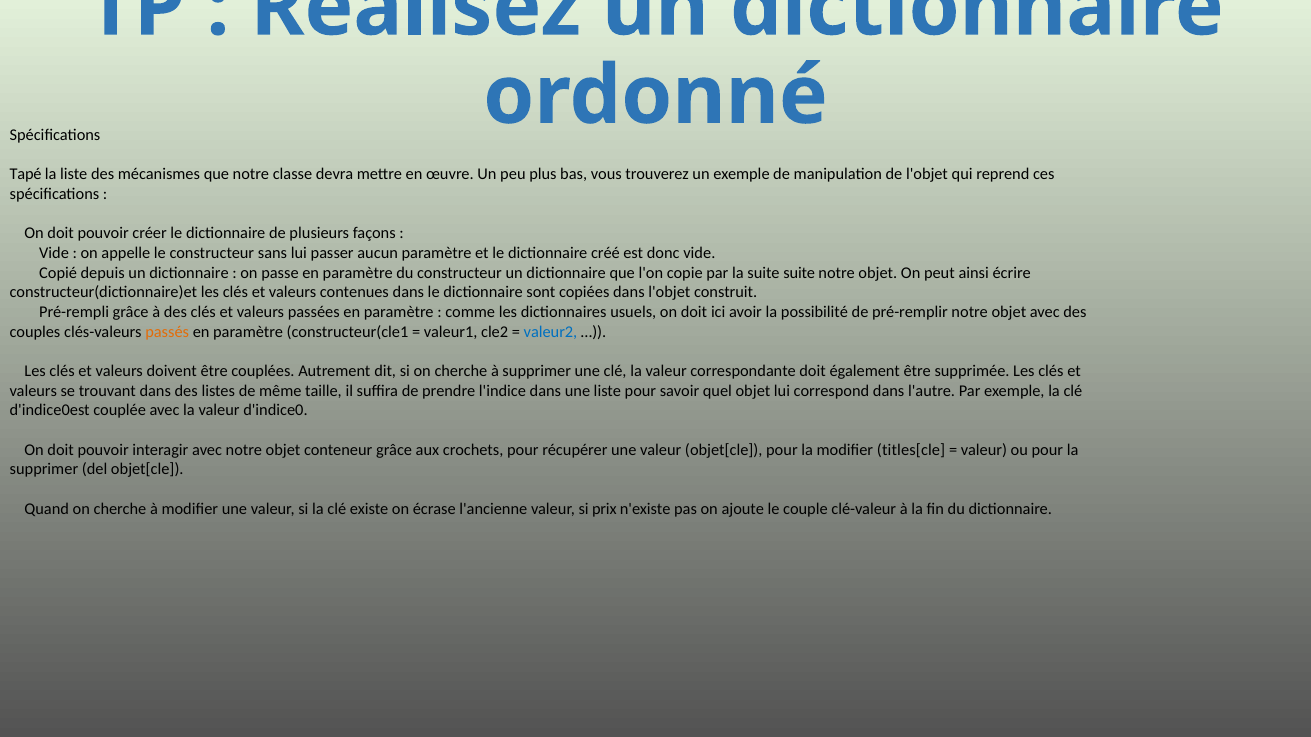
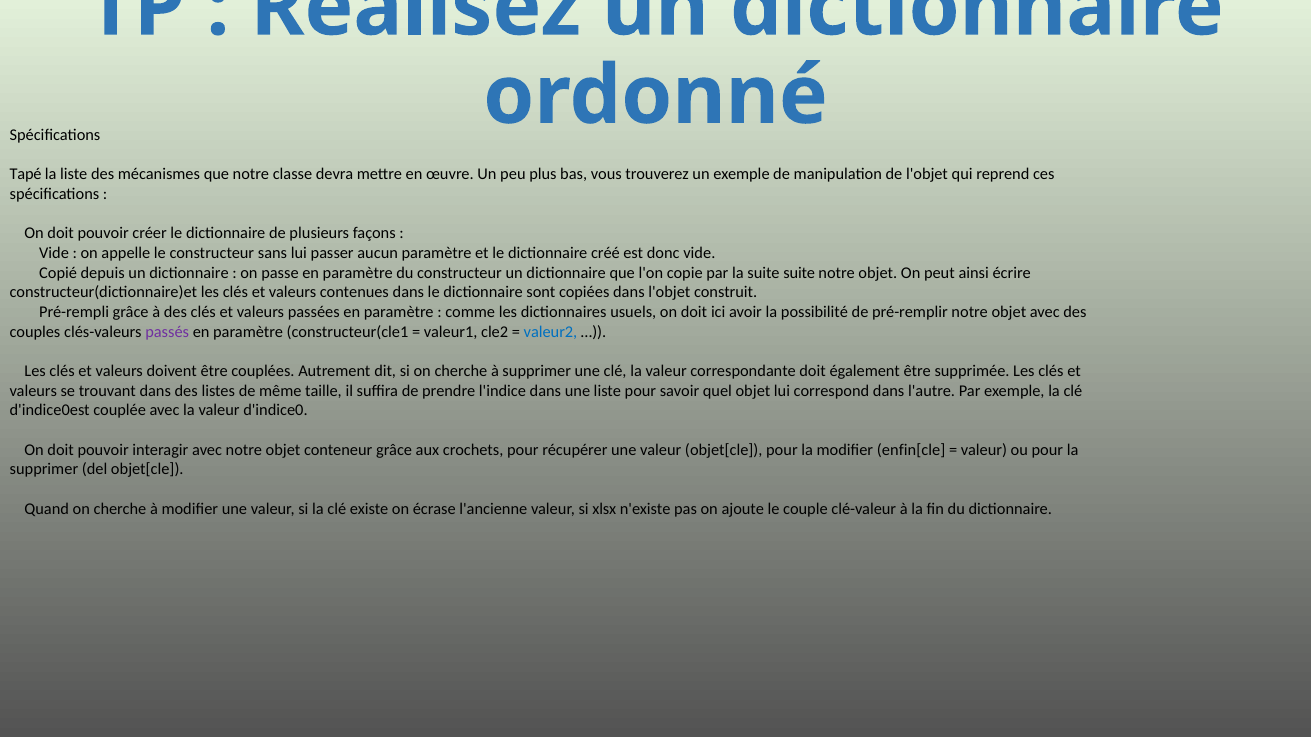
passés colour: orange -> purple (167, 332)
titles[cle: titles[cle -> enfin[cle (911, 450)
prix: prix -> xlsx (604, 509)
